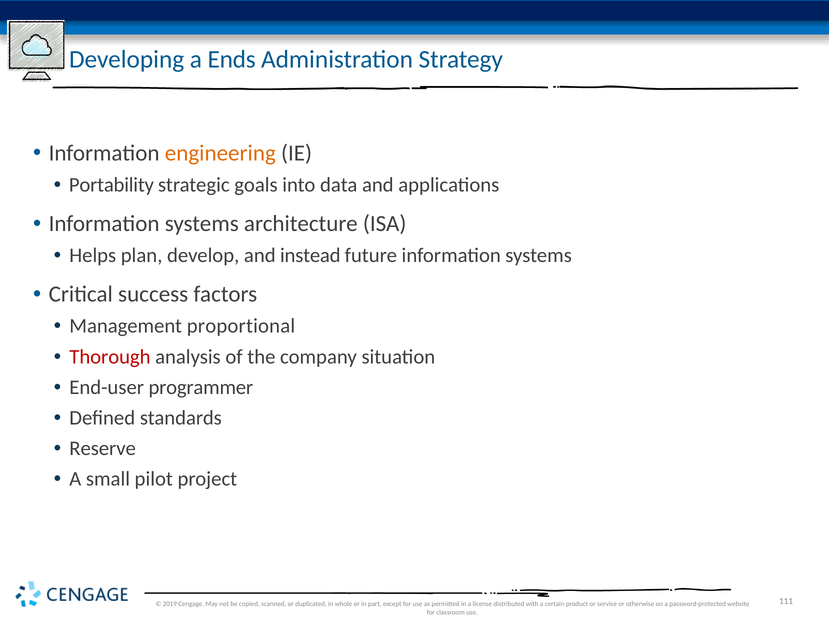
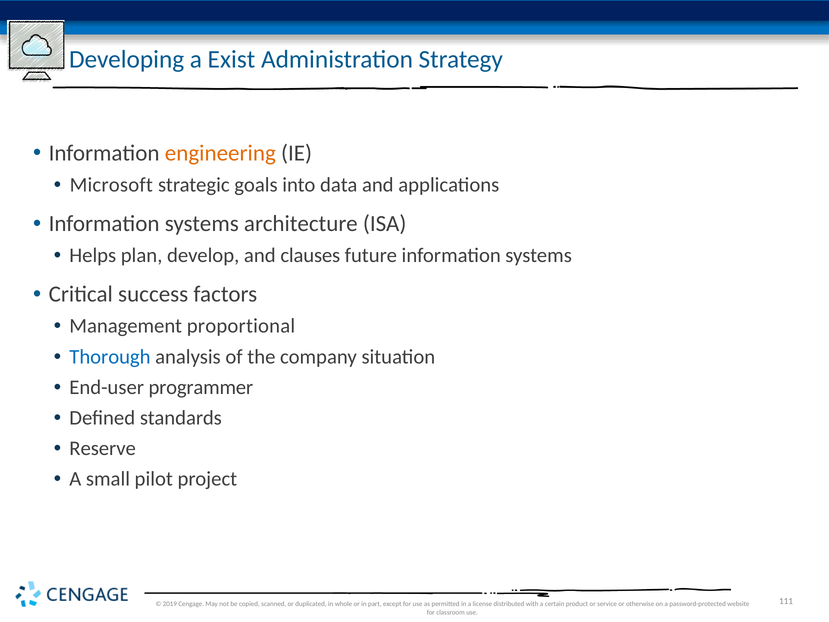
Ends: Ends -> Exist (231, 59)
Portability: Portability -> Microsoft (111, 185)
instead: instead -> clauses (310, 255)
Thorough colour: red -> blue (110, 357)
